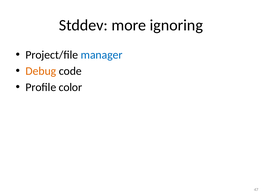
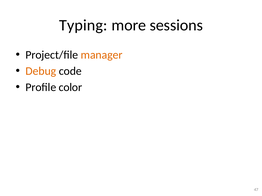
Stddev: Stddev -> Typing (83, 25)
ignoring: ignoring -> sessions (176, 25)
manager colour: blue -> orange (102, 55)
